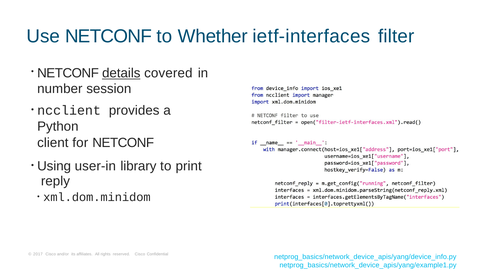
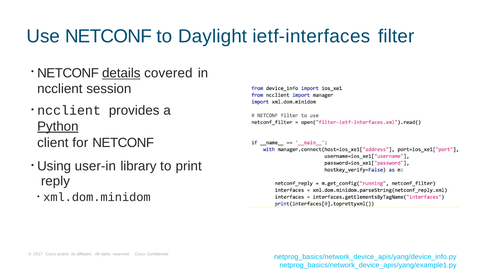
Whether: Whether -> Daylight (213, 36)
number: number -> ncclient (60, 89)
Python underline: none -> present (58, 126)
